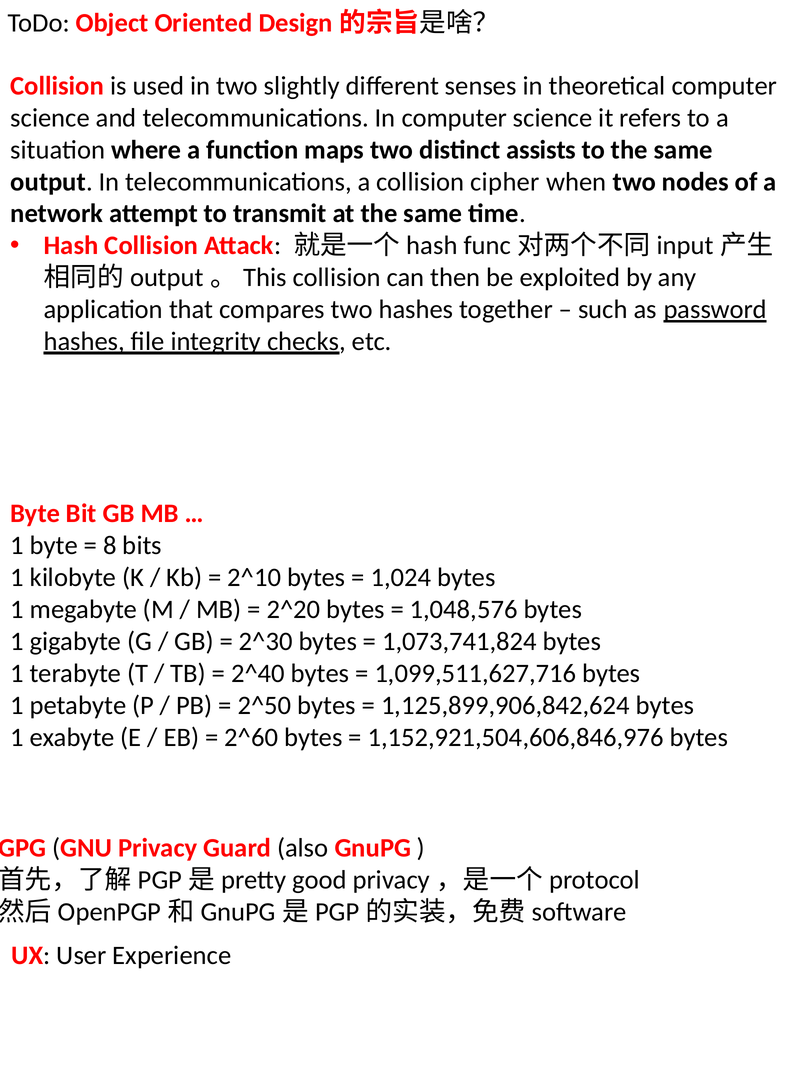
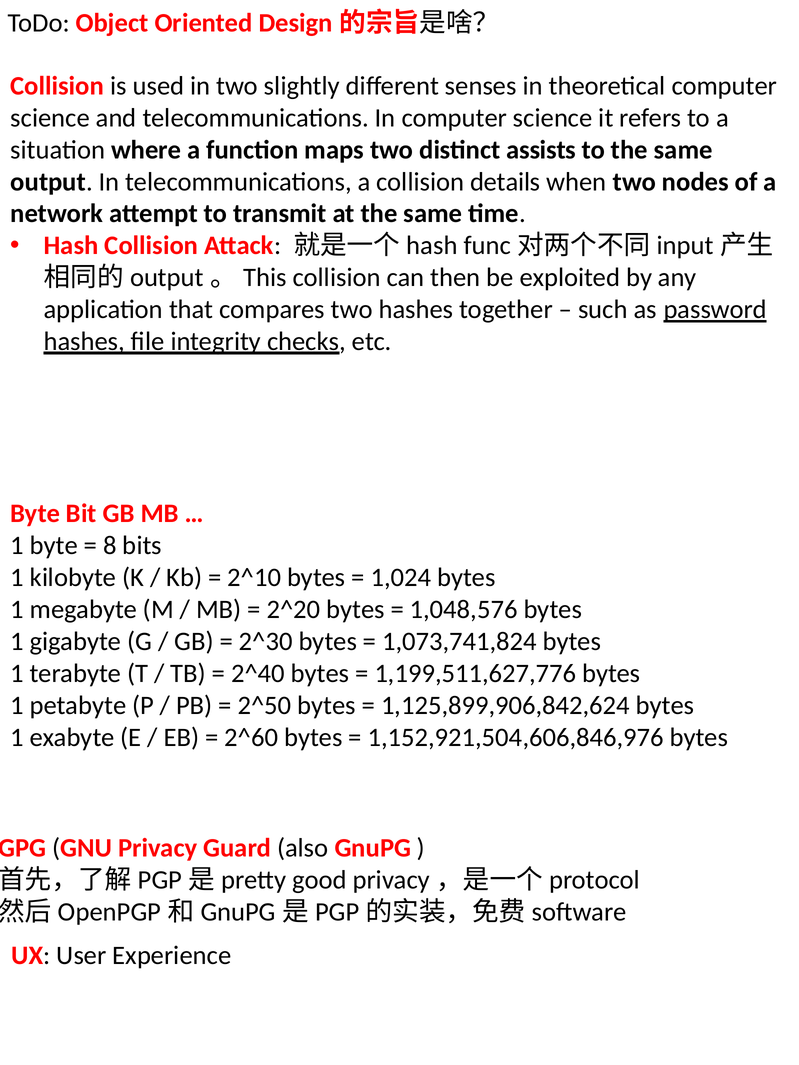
cipher: cipher -> details (505, 182)
1,099,511,627,716: 1,099,511,627,716 -> 1,199,511,627,776 (475, 674)
